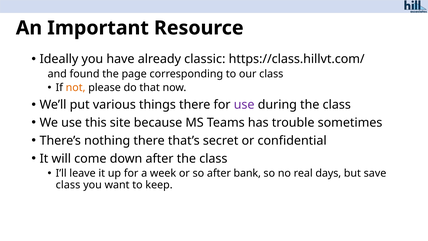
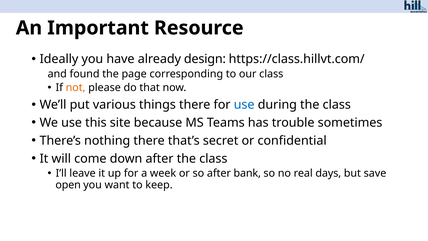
classic: classic -> design (205, 59)
use colour: purple -> blue (244, 105)
class: class -> open (68, 185)
